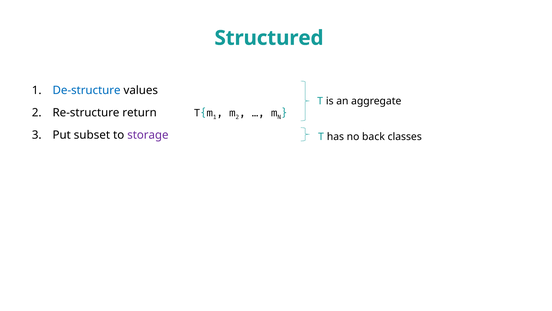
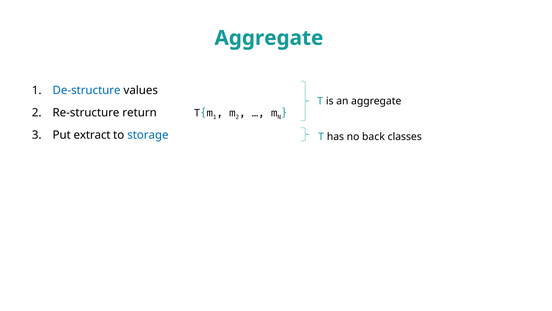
Structured: Structured -> Aggregate (269, 38)
subset: subset -> extract (92, 135)
storage colour: purple -> blue (148, 135)
